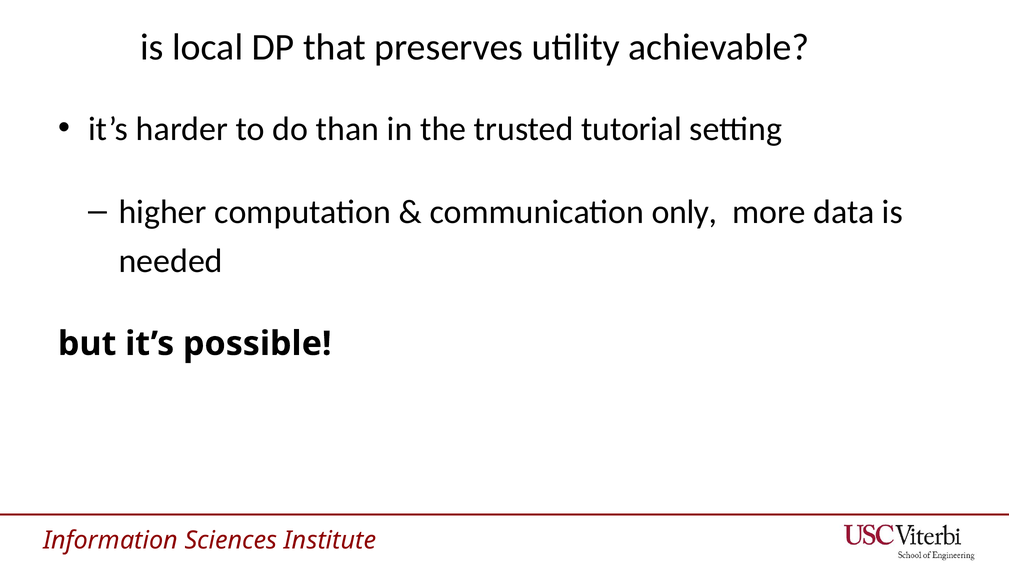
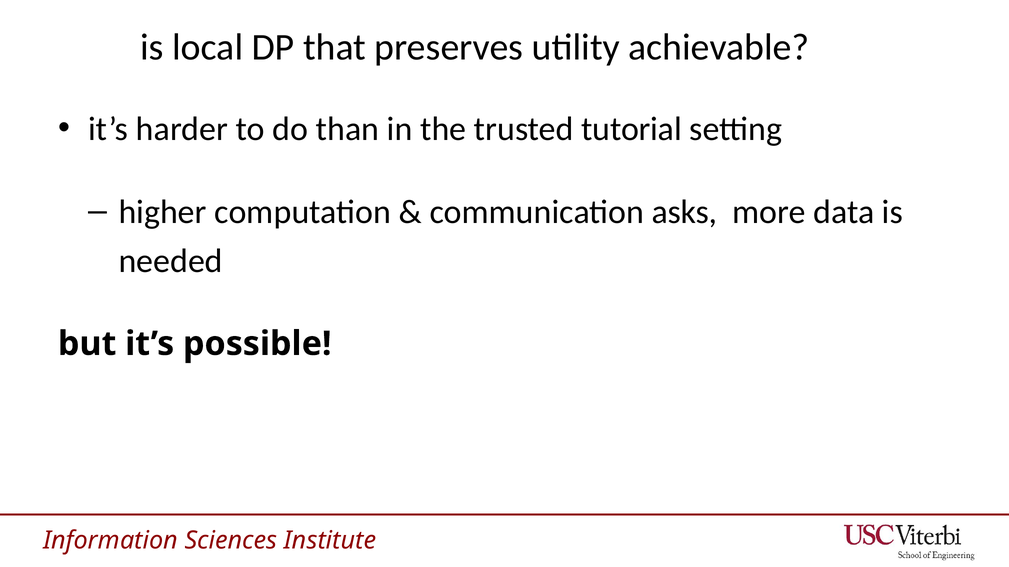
only: only -> asks (684, 212)
